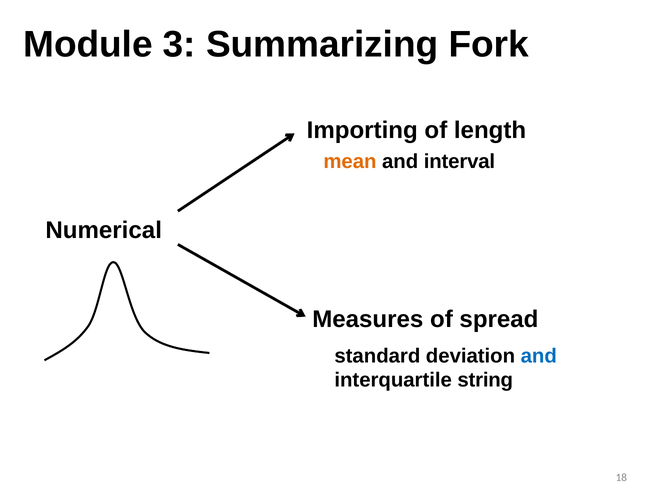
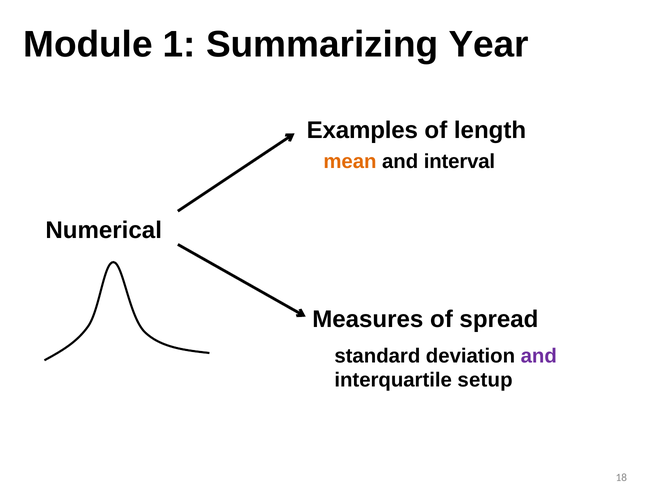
3: 3 -> 1 (179, 45)
Fork: Fork -> Year (489, 45)
Importing: Importing -> Examples (362, 131)
and colour: blue -> purple (539, 356)
string: string -> setup (485, 380)
